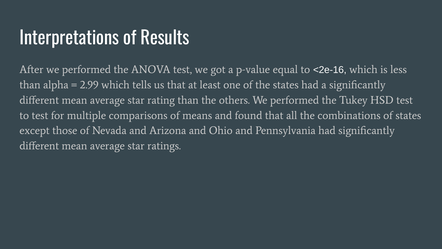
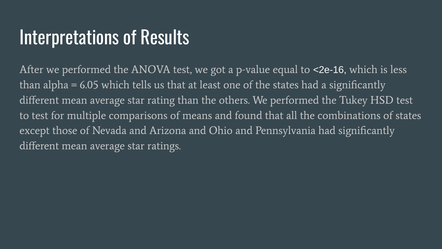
2.99: 2.99 -> 6.05 (89, 85)
